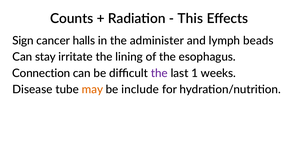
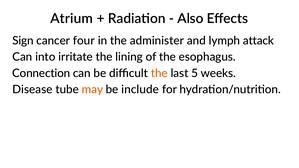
Counts: Counts -> Atrium (72, 19)
This: This -> Also (190, 19)
halls: halls -> four (84, 41)
beads: beads -> attack (258, 41)
stay: stay -> into (45, 57)
the colour: purple -> orange (159, 73)
1: 1 -> 5 (195, 73)
